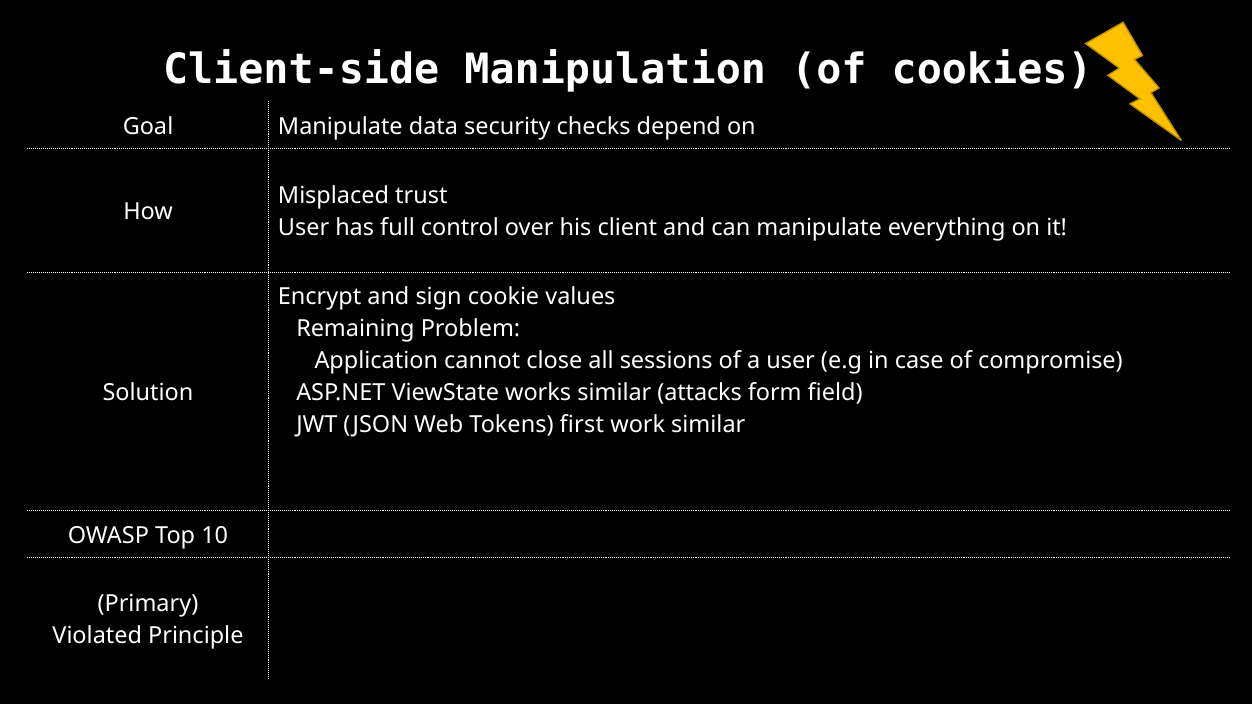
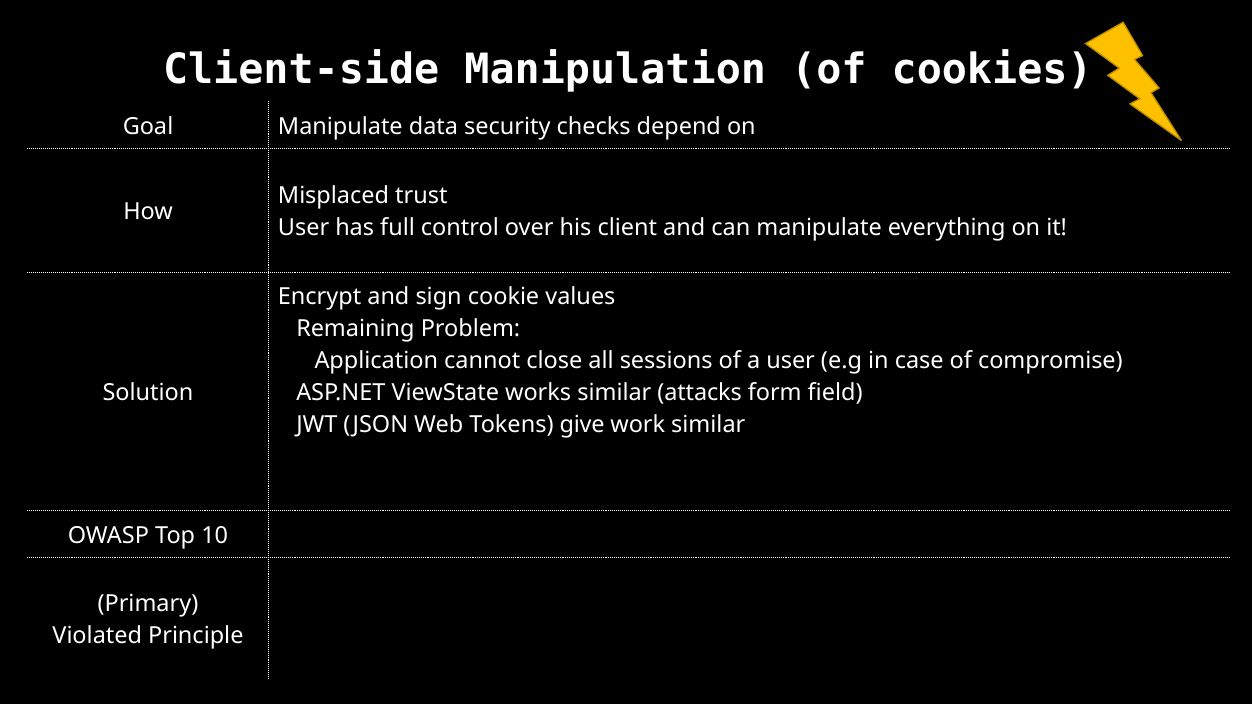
first: first -> give (582, 425)
